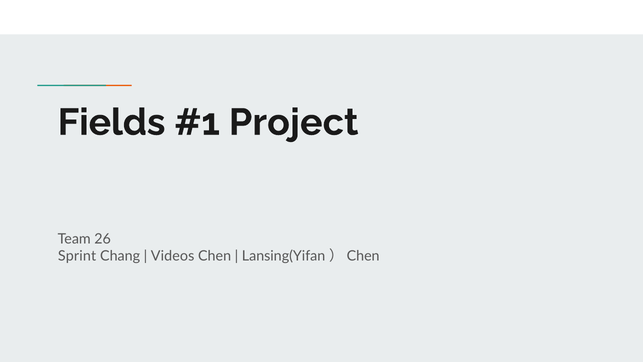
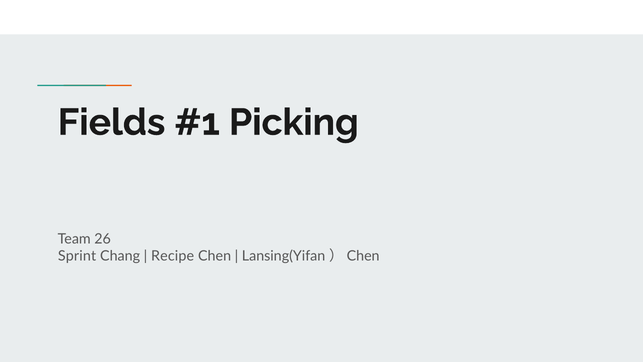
Project: Project -> Picking (294, 122)
Videos: Videos -> Recipe (173, 256)
